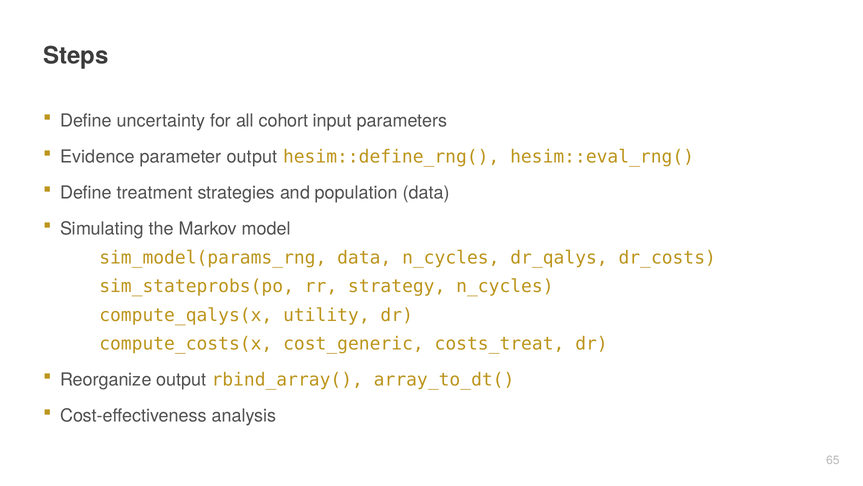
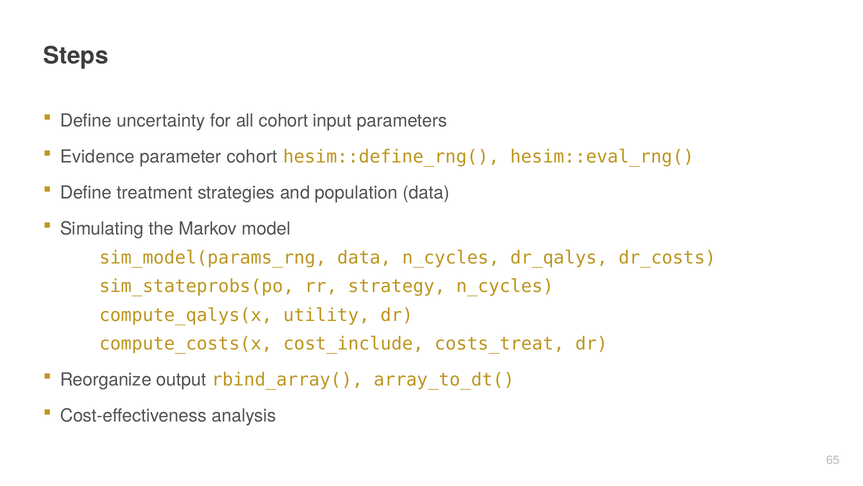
parameter output: output -> cohort (252, 157)
cost_generic: cost_generic -> cost_include (353, 344)
